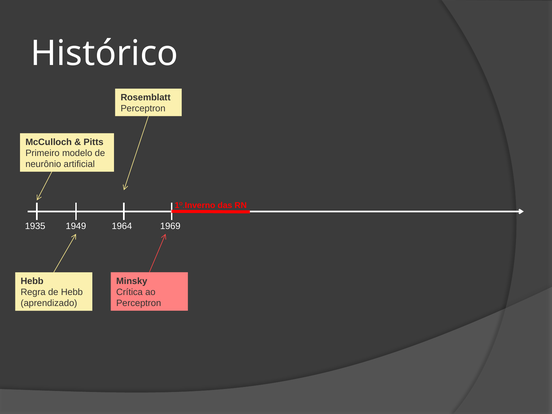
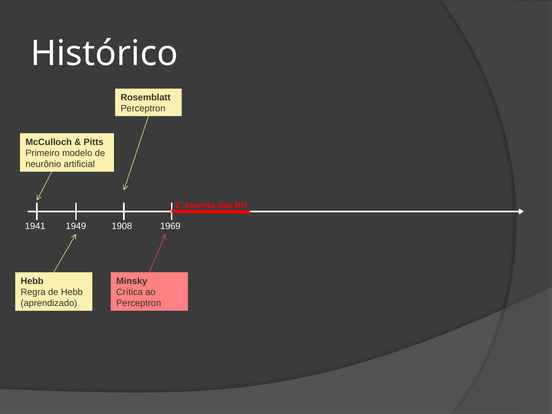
1935: 1935 -> 1941 (35, 226)
1964: 1964 -> 1908 (122, 226)
